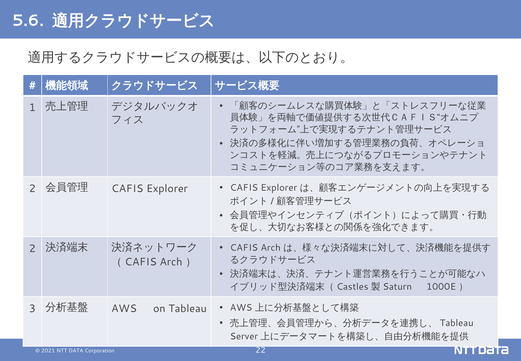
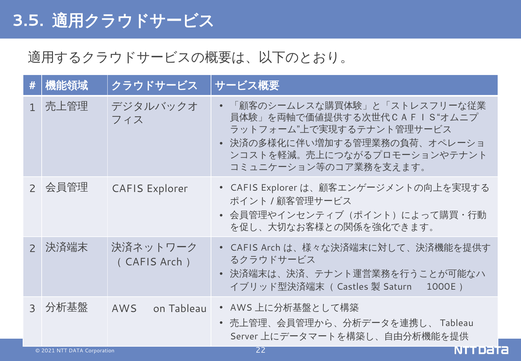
5.6: 5.6 -> 3.5 (28, 21)
